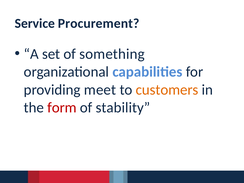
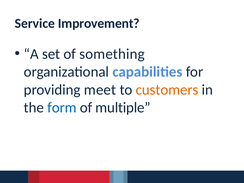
Procurement: Procurement -> Improvement (99, 24)
form colour: red -> blue (62, 108)
stability: stability -> multiple (123, 108)
